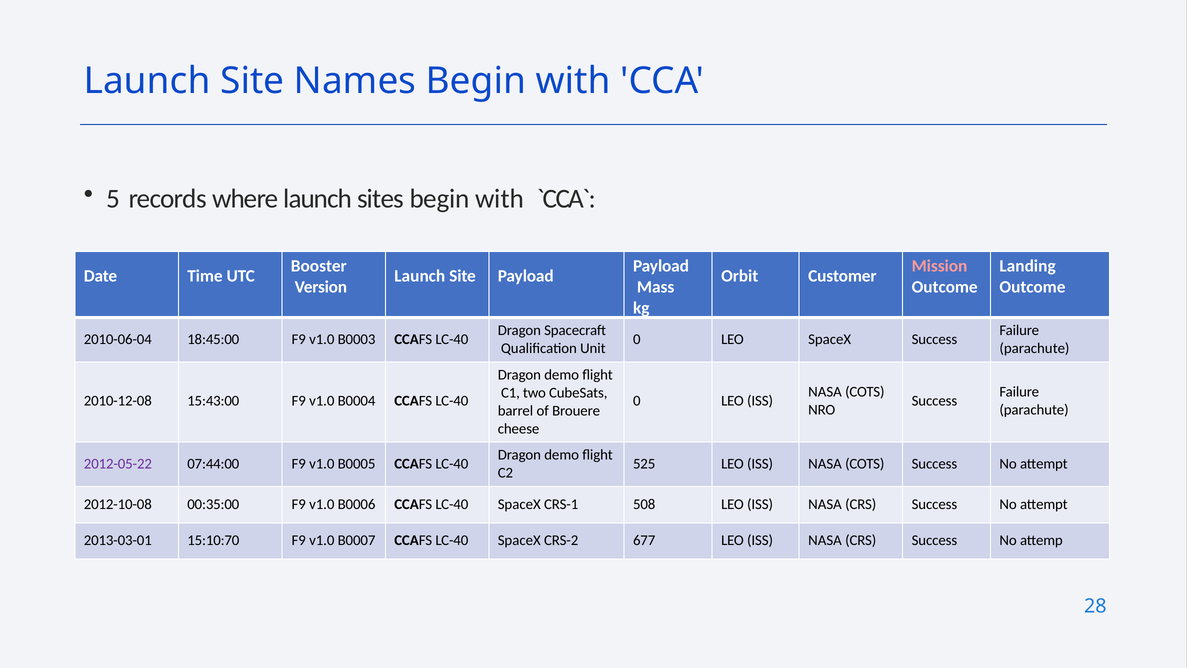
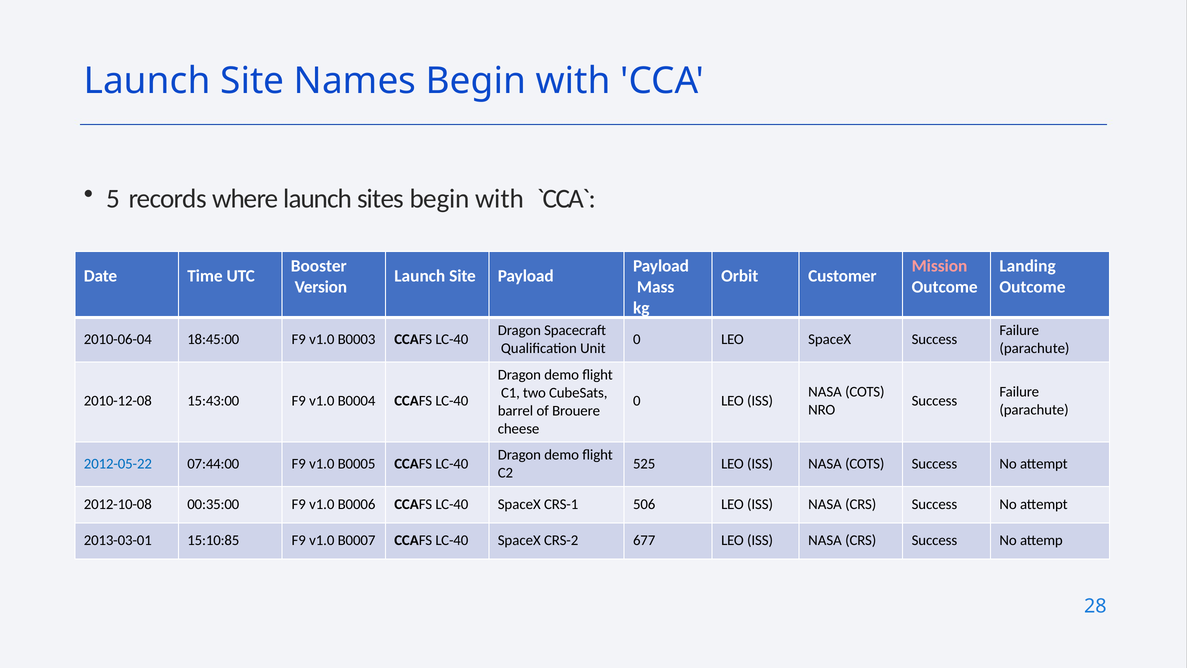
2012-05-22 colour: purple -> blue (118, 464)
508: 508 -> 506 (644, 504)
15:10:70: 15:10:70 -> 15:10:85 (213, 540)
